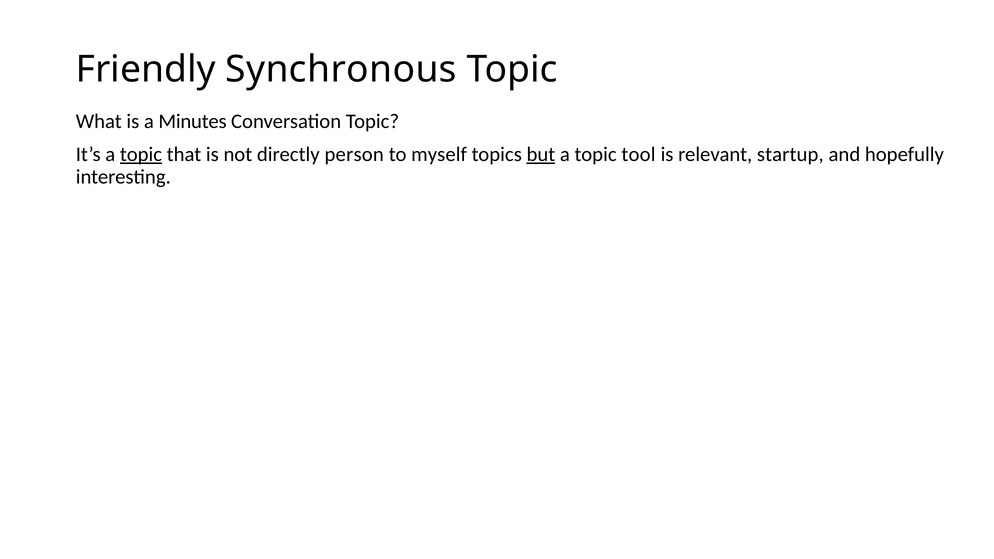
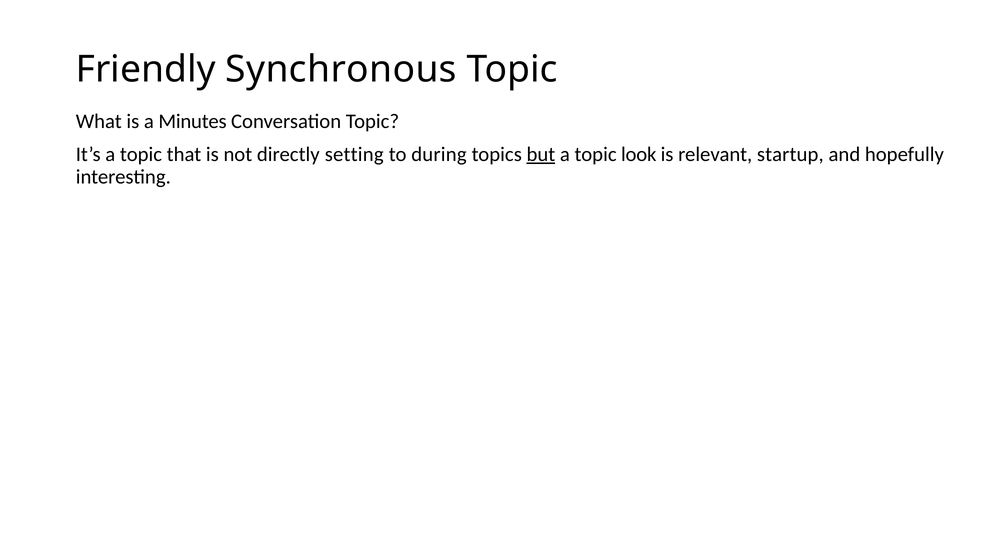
topic underline: present -> none (141, 154)
person: person -> setting (354, 154)
myself: myself -> during (439, 154)
tool: tool -> look (639, 154)
